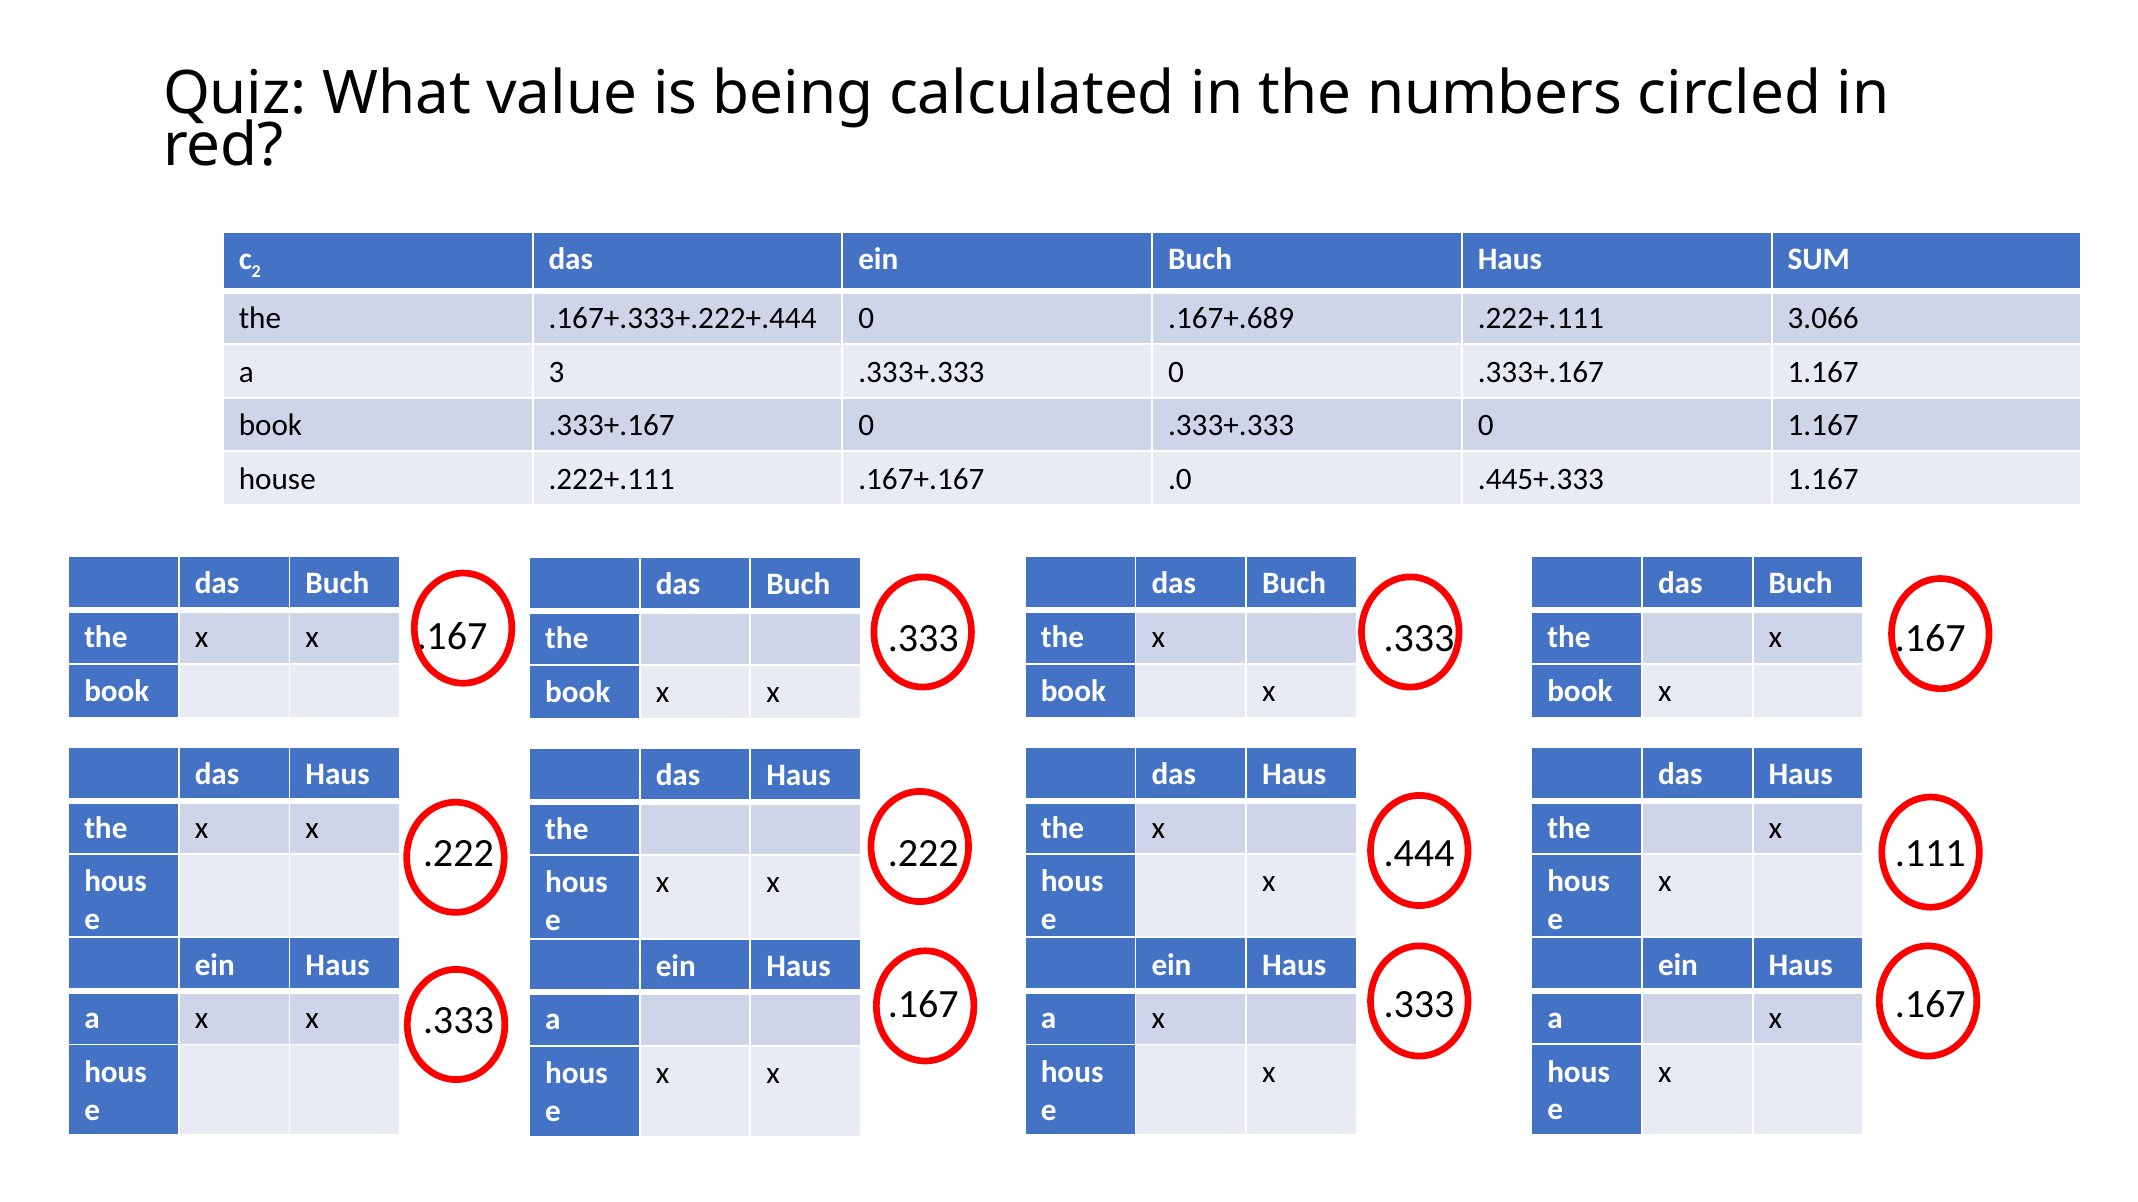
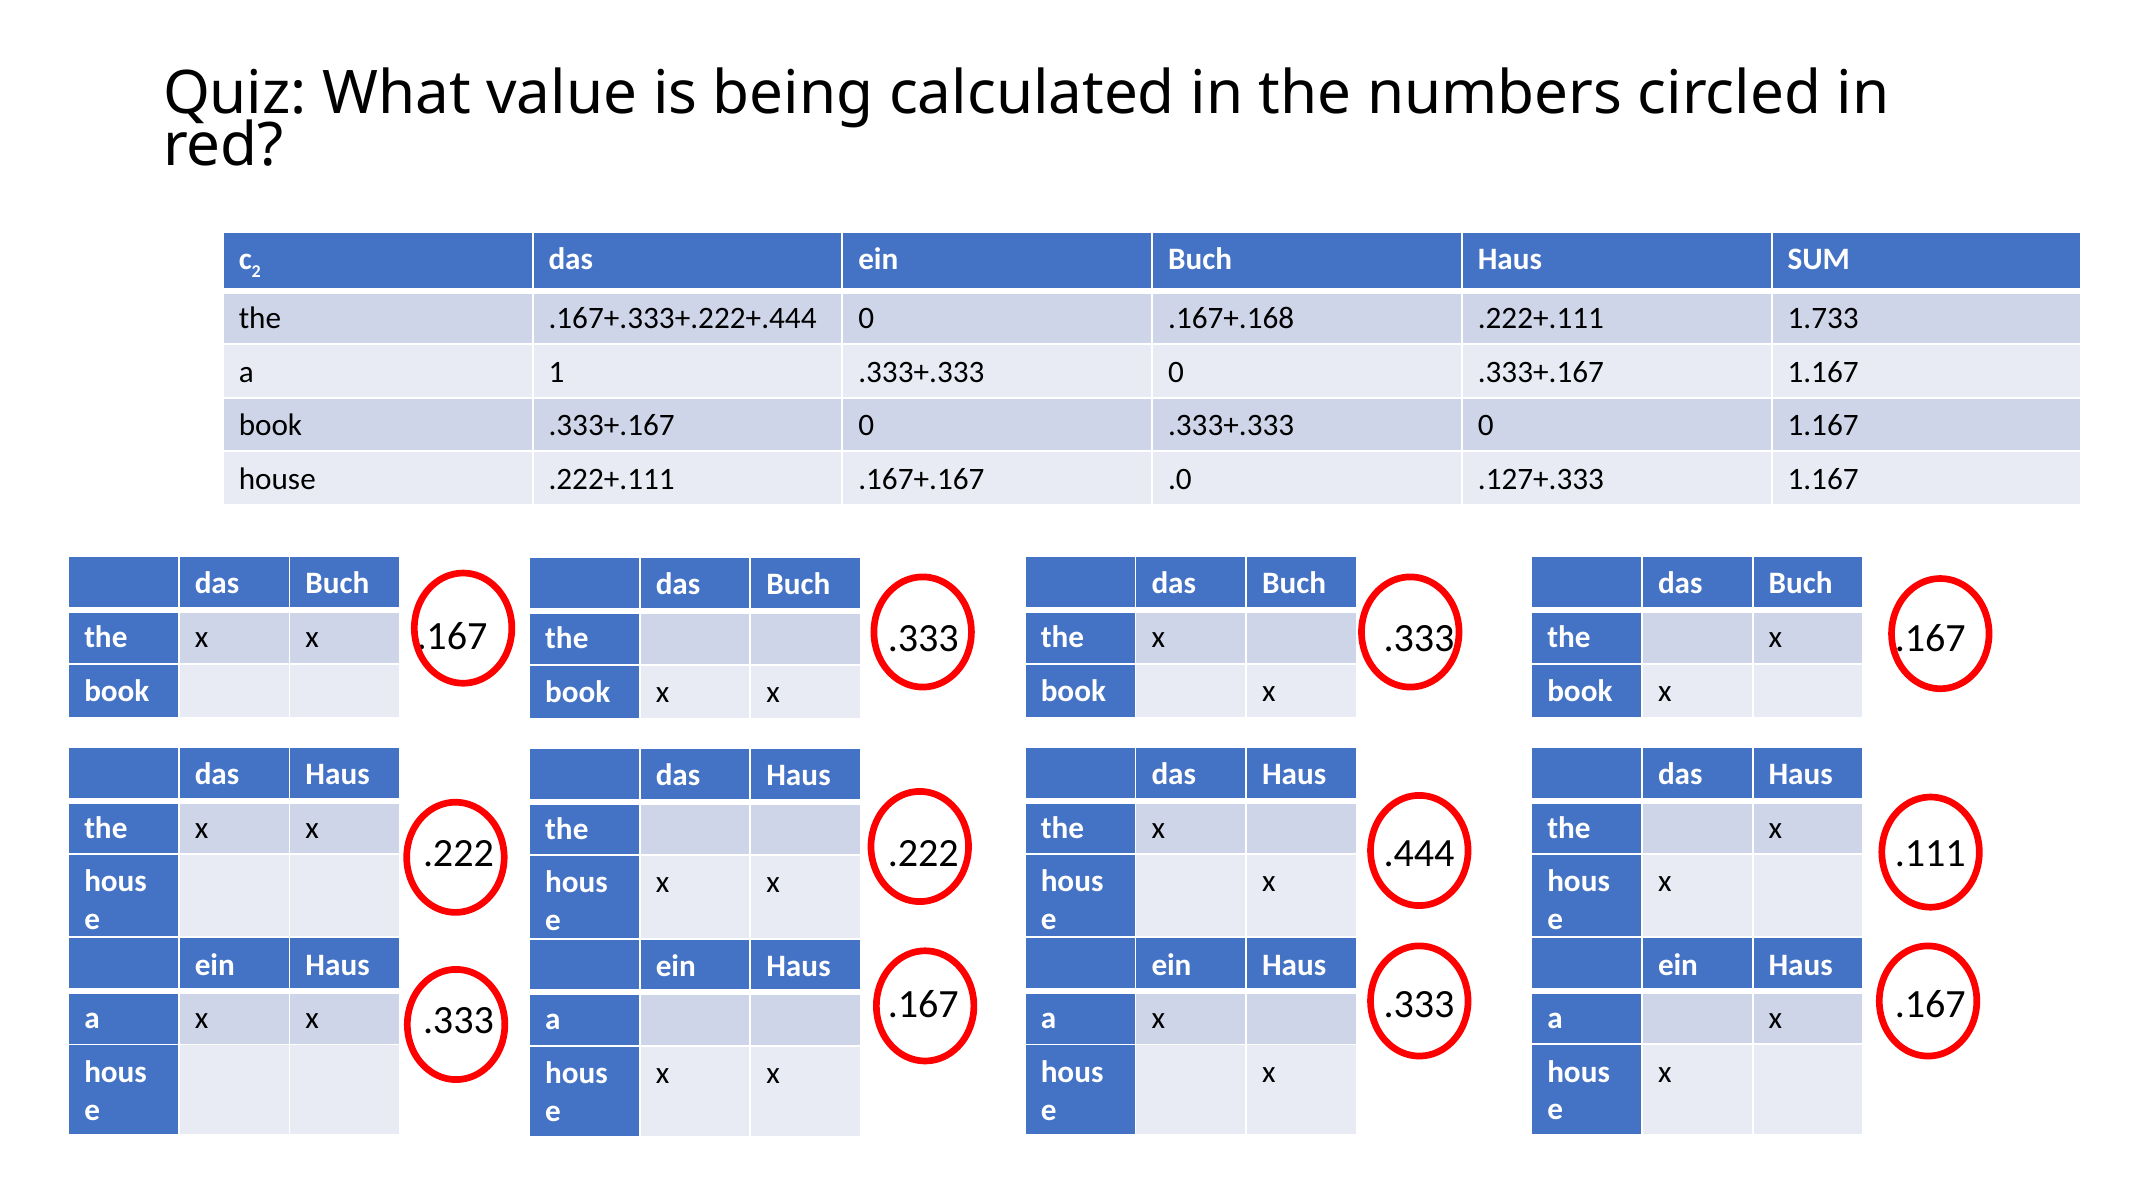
.167+.689: .167+.689 -> .167+.168 (1231, 318)
3.066: 3.066 -> 1.733 (1823, 318)
3: 3 -> 1 (556, 372)
.445+.333: .445+.333 -> .127+.333 (1541, 479)
